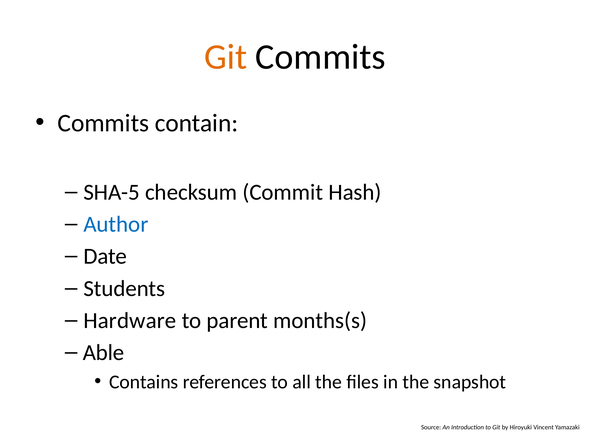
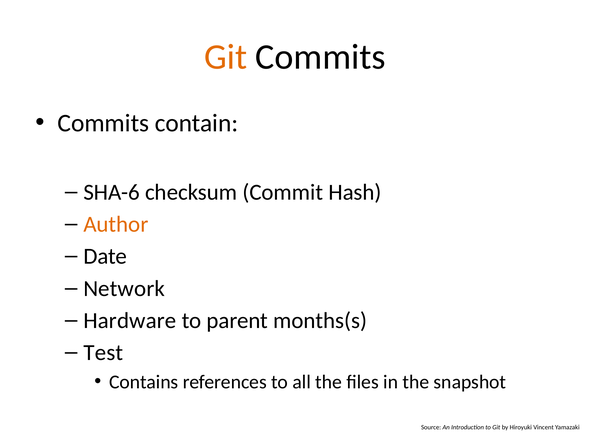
SHA-5: SHA-5 -> SHA-6 (112, 192)
Author colour: blue -> orange (116, 225)
Students: Students -> Network (124, 289)
Able: Able -> Test (103, 353)
